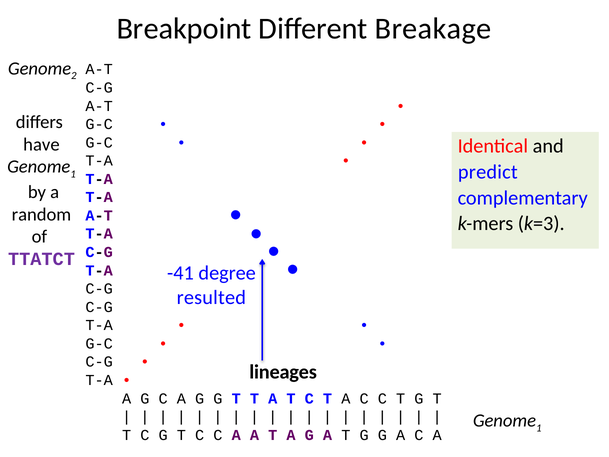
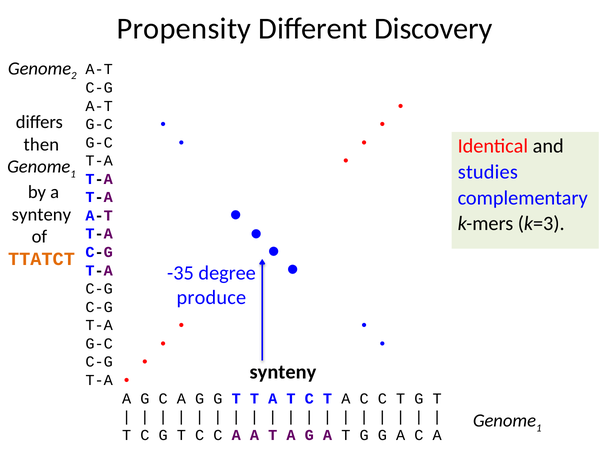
Breakpoint: Breakpoint -> Propensity (184, 28)
Breakage: Breakage -> Discovery (433, 28)
have: have -> then (41, 144)
predict: predict -> studies (488, 172)
random: random -> synteny (41, 214)
TTATCT colour: purple -> orange (41, 259)
-41: -41 -> -35 (180, 273)
resulted: resulted -> produce (211, 297)
lineages: lineages -> synteny (283, 372)
